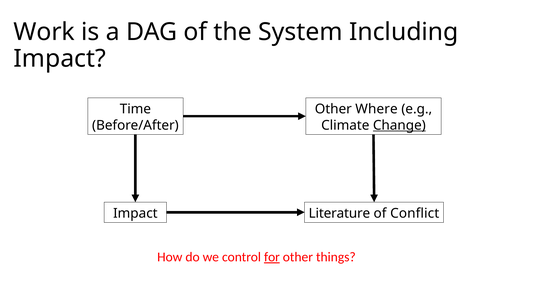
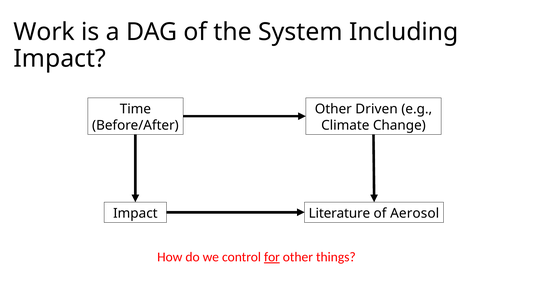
Where: Where -> Driven (377, 109)
Change underline: present -> none (399, 125)
Conflict: Conflict -> Aerosol (415, 213)
